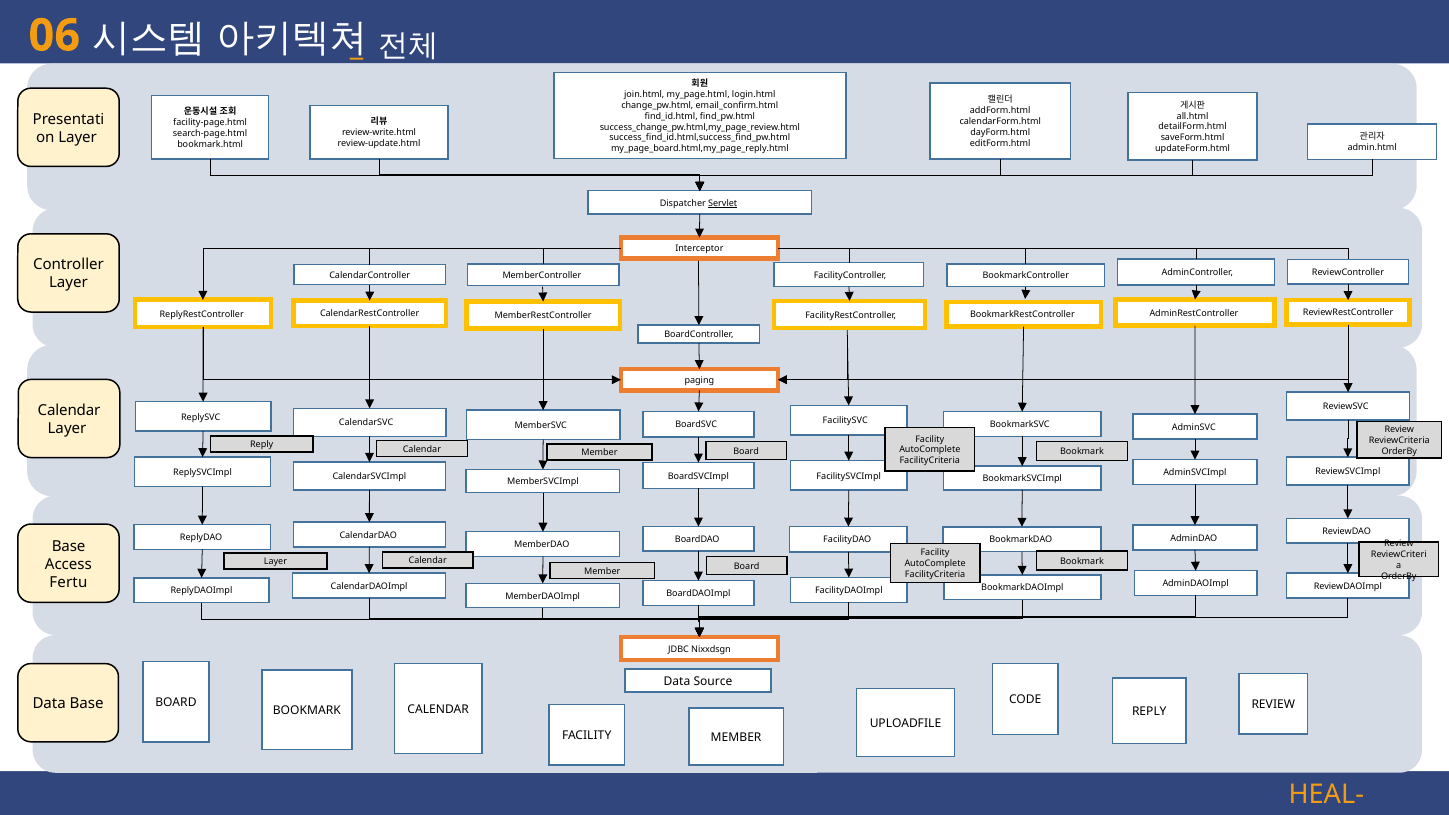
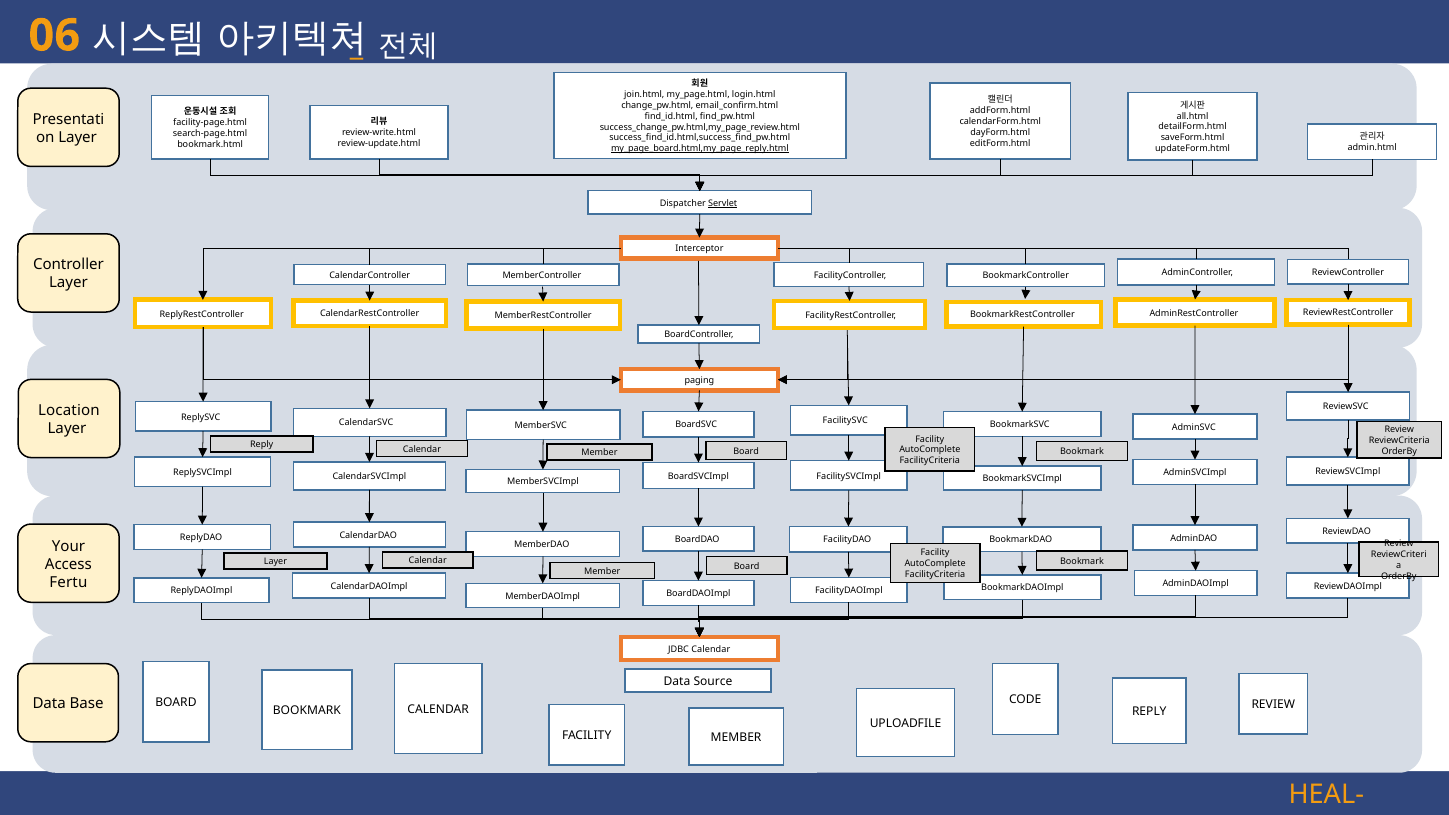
my_page_board.html,my_page_reply.html underline: none -> present (700, 149)
Calendar: Calendar -> Location (69, 410)
Base: Base -> Your (68, 546)
JDBC Nixxdsgn: Nixxdsgn -> Calendar (711, 649)
